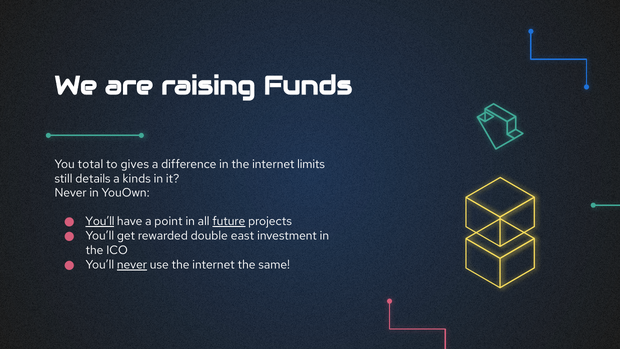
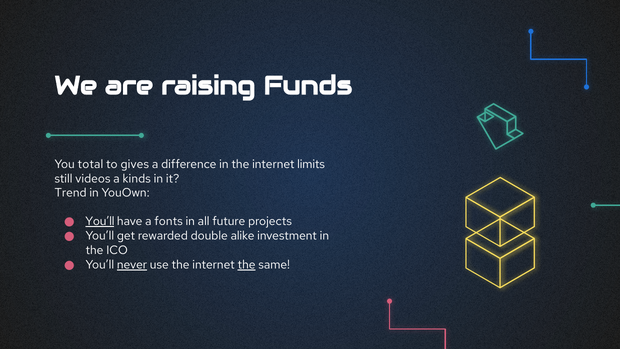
details: details -> videos (93, 178)
Never: Never -> Trend (71, 193)
point: point -> fonts (169, 221)
future underline: present -> none (229, 221)
east: east -> alike (243, 236)
the underline: none -> present (247, 265)
